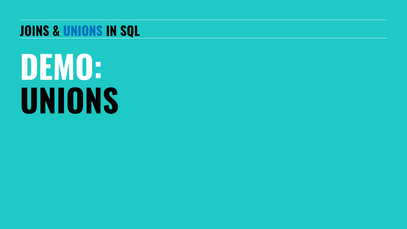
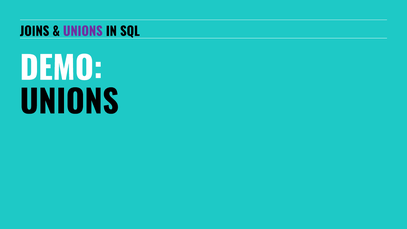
UNIONS colour: blue -> purple (83, 32)
